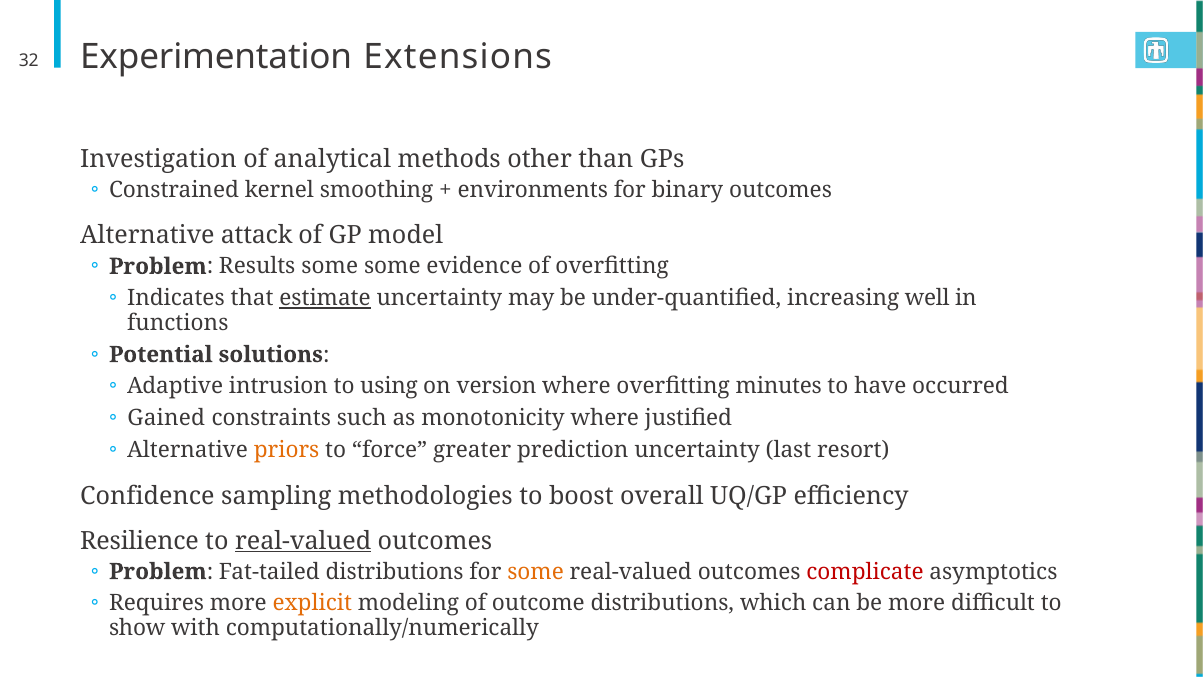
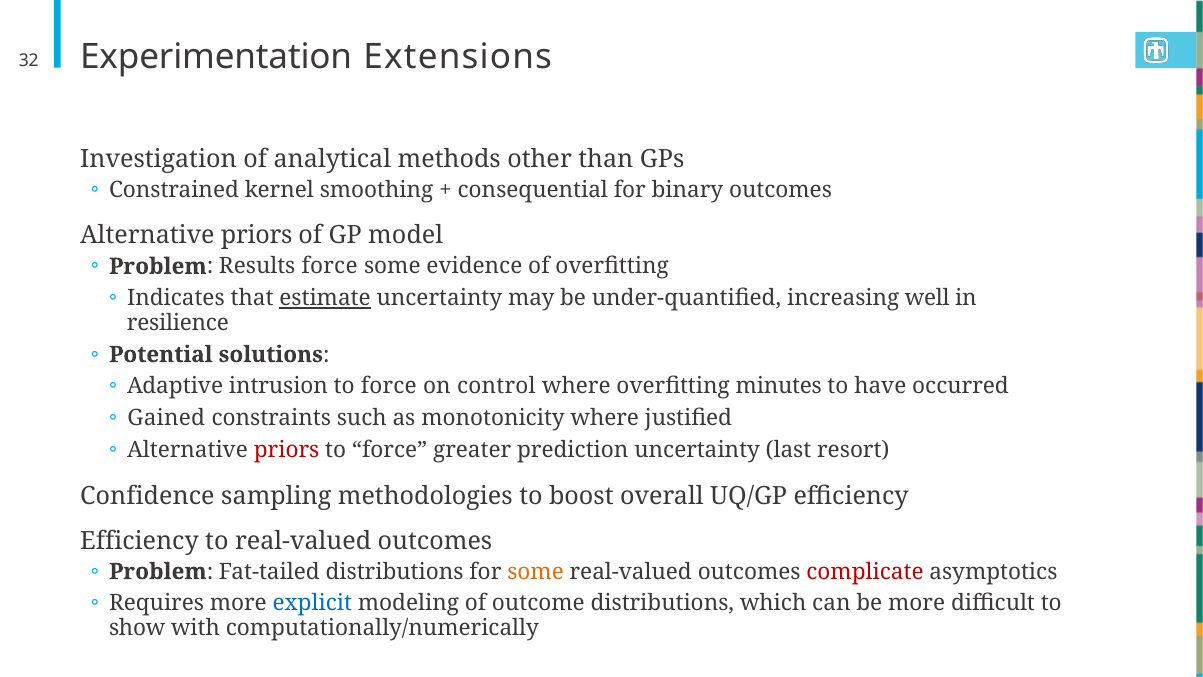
environments: environments -> consequential (533, 190)
attack: attack -> priors (257, 236)
Results some: some -> force (330, 266)
functions: functions -> resilience (178, 323)
using: using -> force (389, 386)
version: version -> control (496, 386)
priors colour: orange -> red (287, 450)
Resilience: Resilience -> Efficiency (139, 541)
real-valued underline: present -> none (303, 541)
explicit colour: orange -> blue (312, 603)
